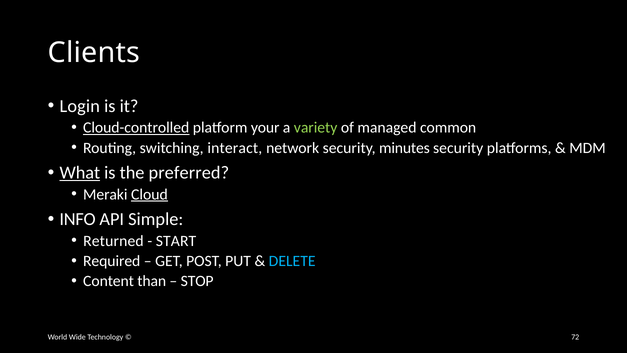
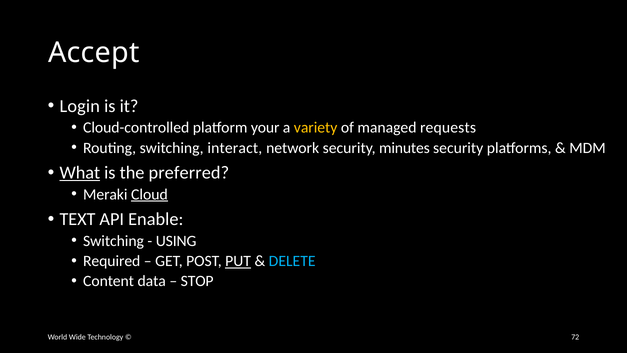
Clients: Clients -> Accept (94, 53)
Cloud-controlled underline: present -> none (136, 128)
variety colour: light green -> yellow (316, 128)
common: common -> requests (448, 128)
INFO: INFO -> TEXT (78, 219)
Simple: Simple -> Enable (156, 219)
Returned: Returned -> Switching (114, 241)
START: START -> USING (176, 241)
PUT underline: none -> present (238, 261)
than: than -> data (152, 281)
